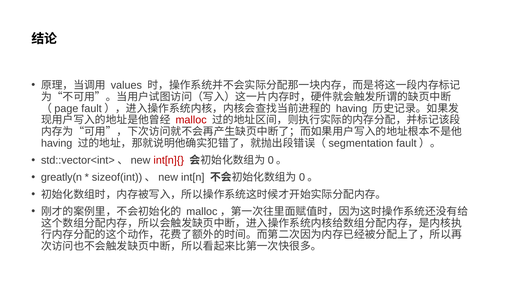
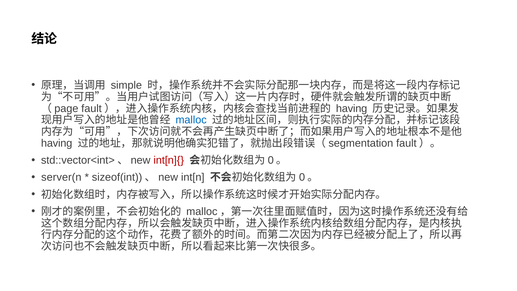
values: values -> simple (126, 85)
malloc colour: red -> blue (191, 120)
greatly(n: greatly(n -> server(n (61, 177)
